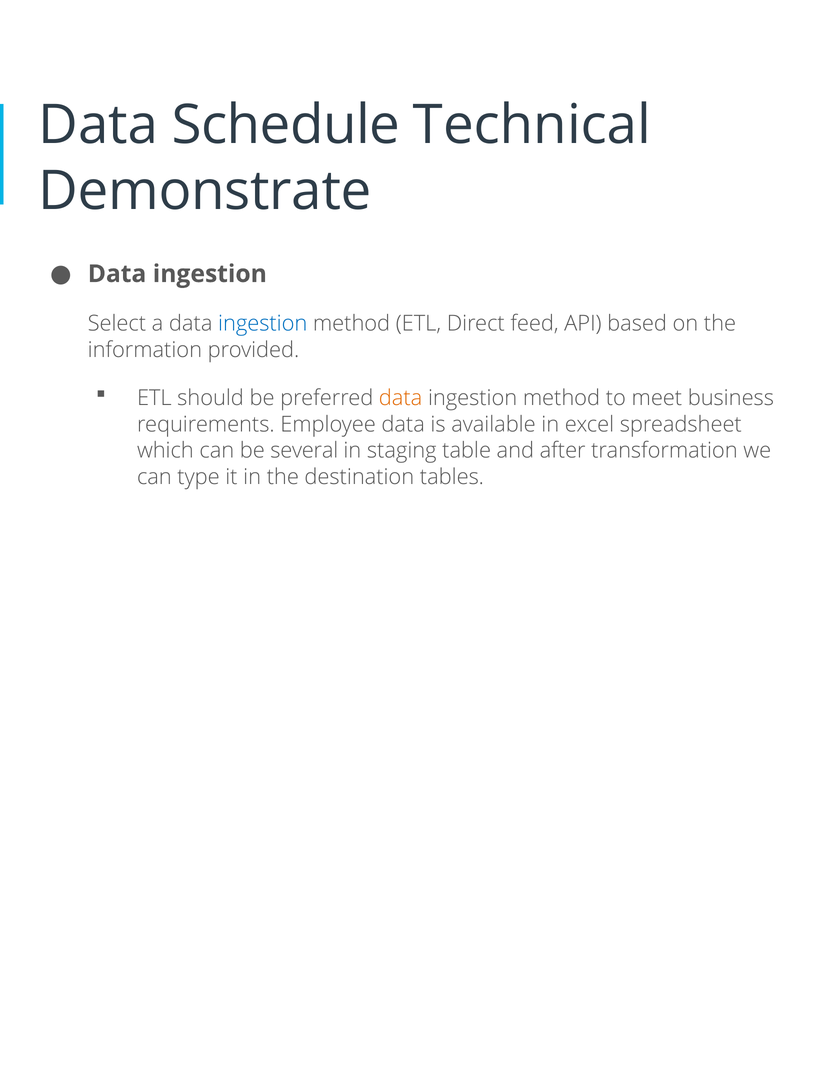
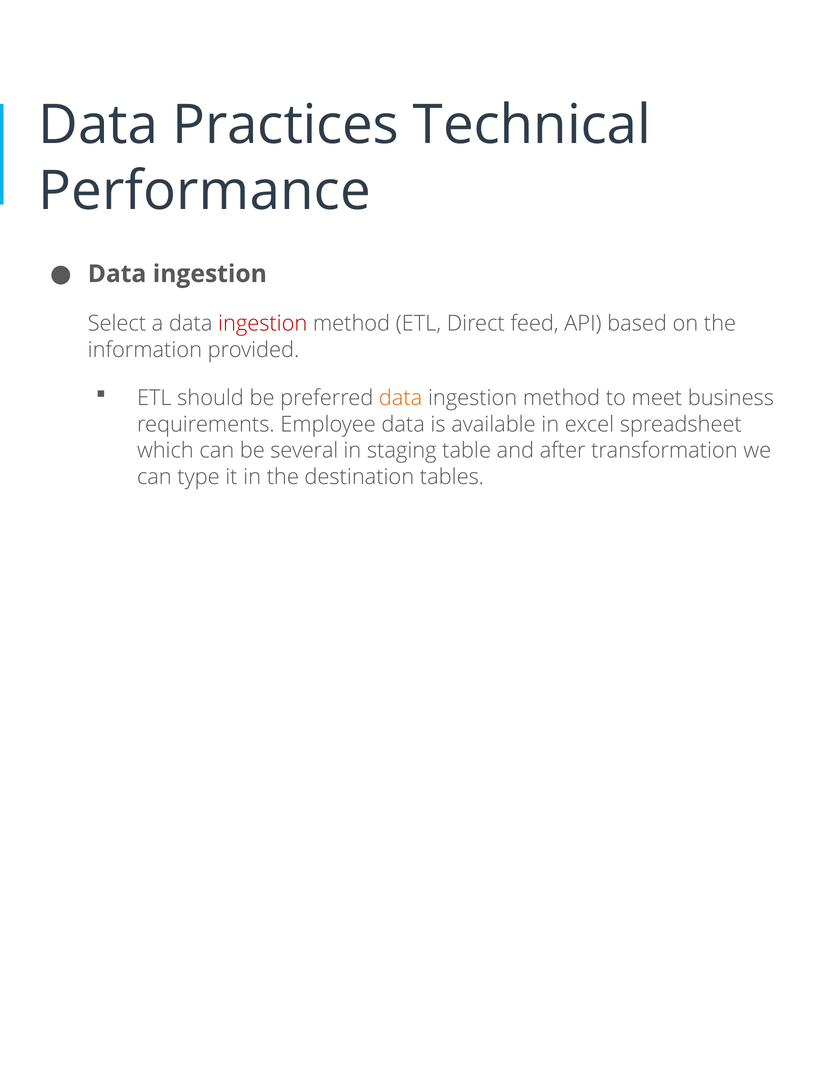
Schedule: Schedule -> Practices (286, 125)
Demonstrate: Demonstrate -> Performance (205, 191)
ingestion colour: blue -> red (263, 323)
